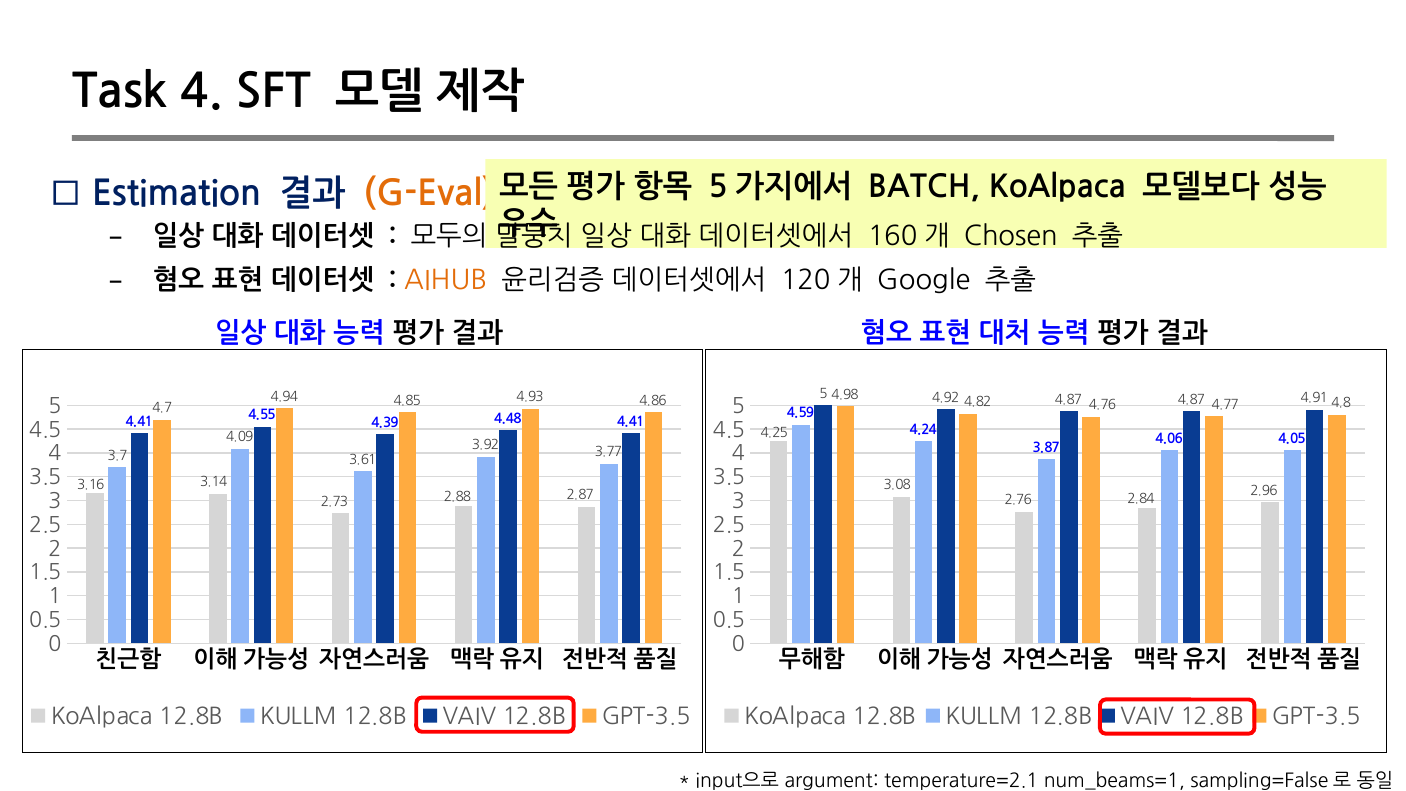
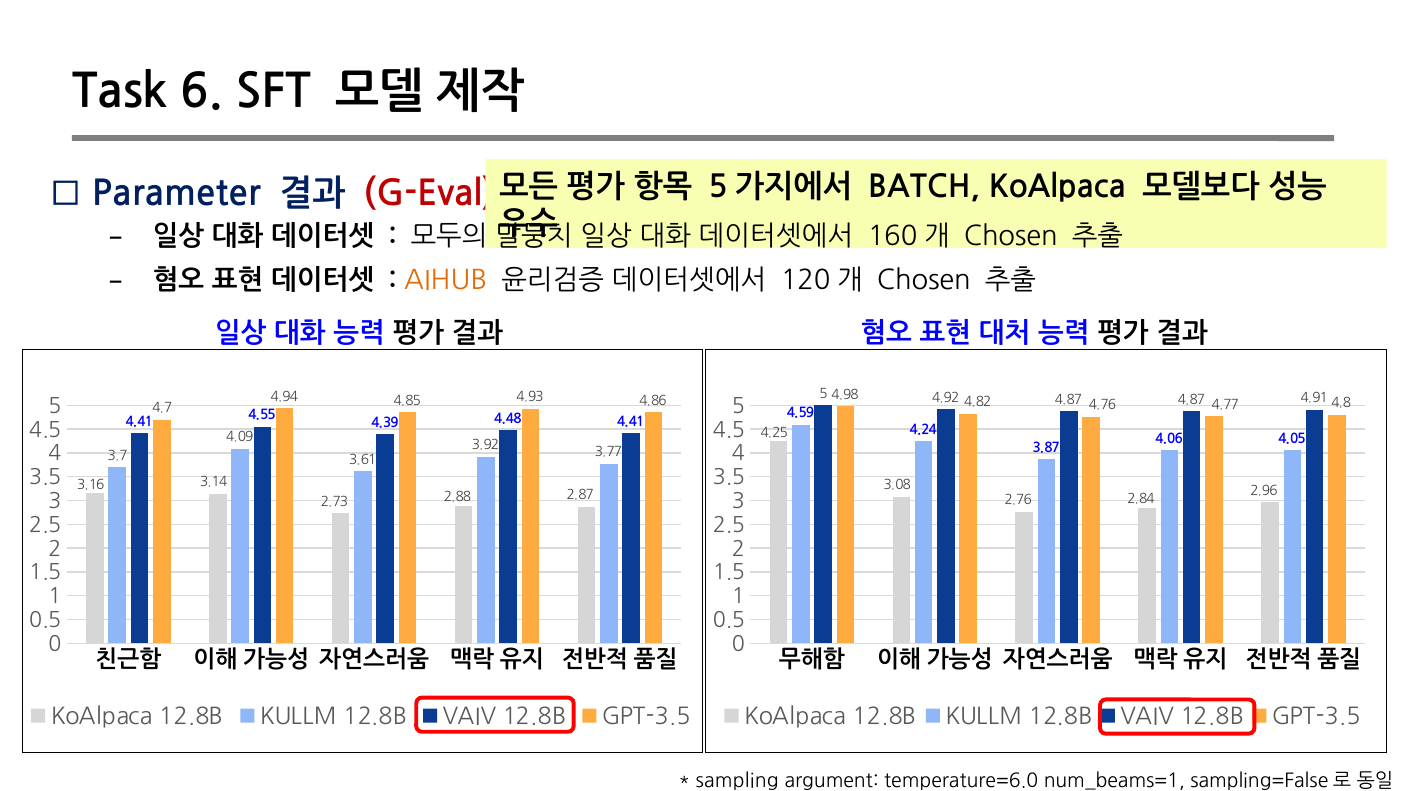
Task 4: 4 -> 6 (202, 92)
Estimation: Estimation -> Parameter (176, 194)
G-Eval colour: orange -> red (429, 194)
Google: Google -> Chosen (924, 281)
input으로: input으로 -> sampling (737, 781)
temperature=2.1: temperature=2.1 -> temperature=6.0 (961, 781)
